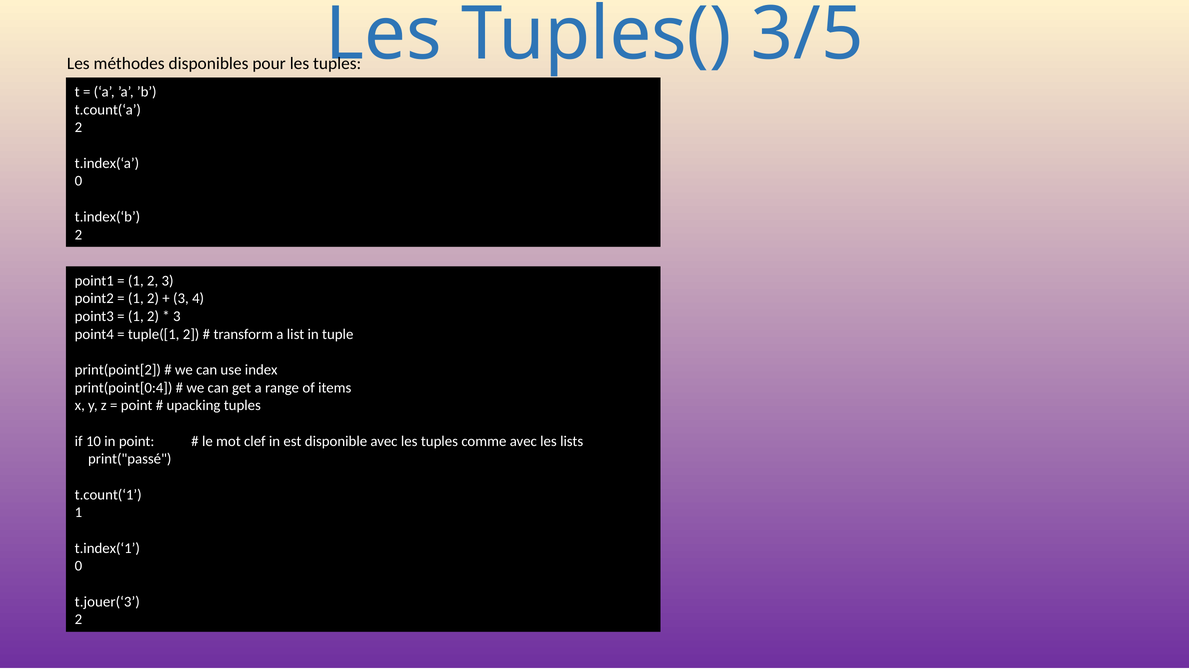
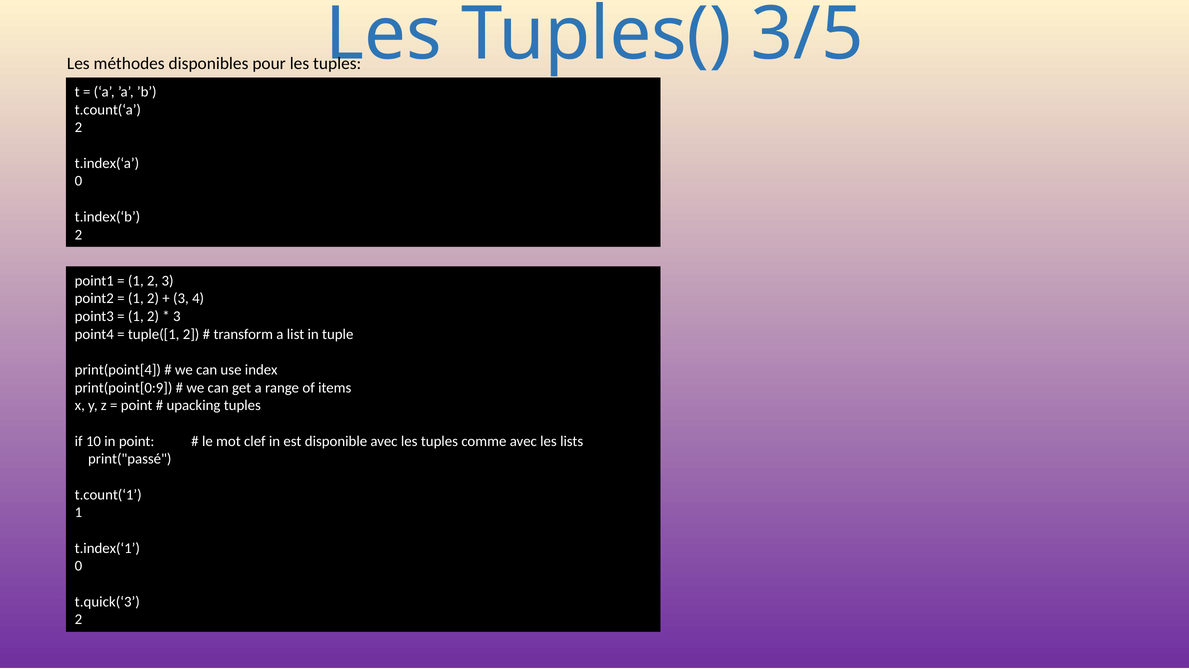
print(point[2: print(point[2 -> print(point[4 (118, 370)
print(point[0:4: print(point[0:4 -> print(point[0:9 (124, 388)
t.jouer(‘3: t.jouer(‘3 -> t.quick(‘3 (107, 602)
